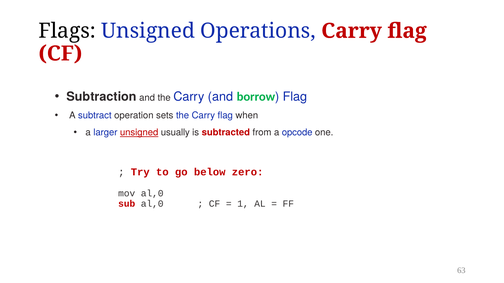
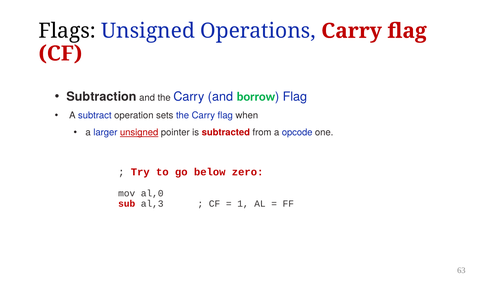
usually: usually -> pointer (175, 133)
sub al,0: al,0 -> al,3 (152, 204)
